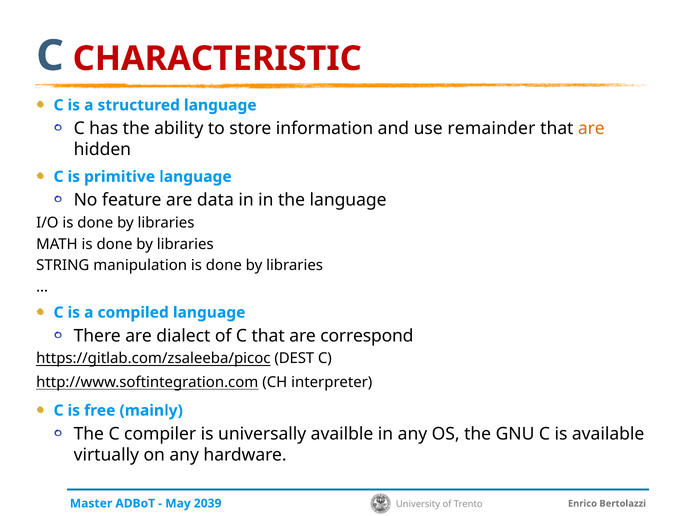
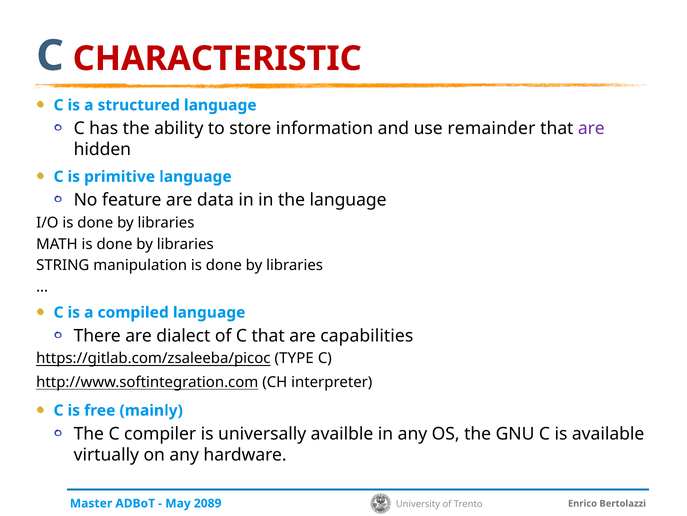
are colour: orange -> purple (591, 128)
correspond: correspond -> capabilities (367, 335)
DEST: DEST -> TYPE (294, 358)
2039: 2039 -> 2089 (208, 503)
